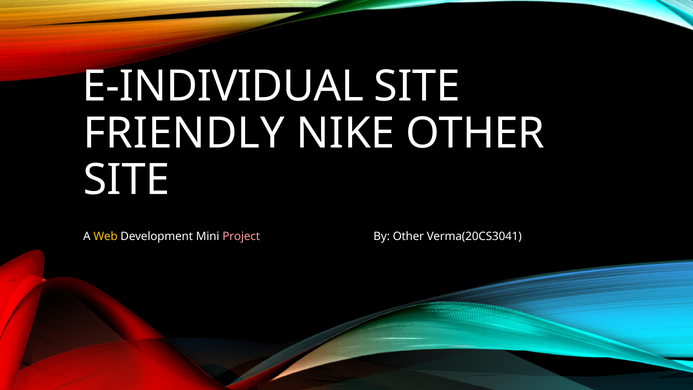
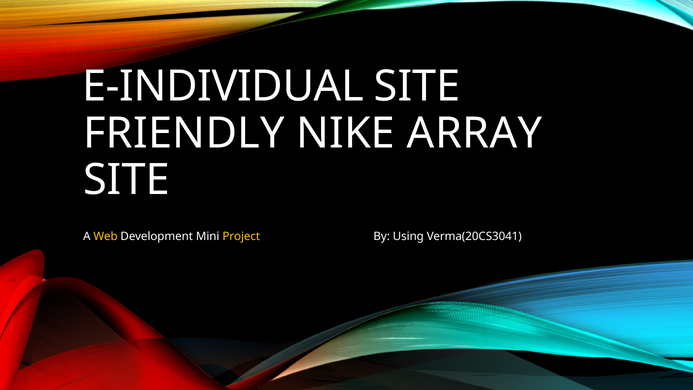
NIKE OTHER: OTHER -> ARRAY (475, 133)
Project colour: pink -> yellow (241, 236)
By Other: Other -> Using (408, 236)
